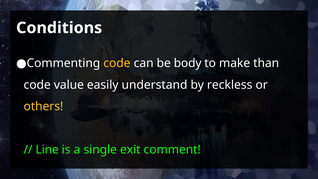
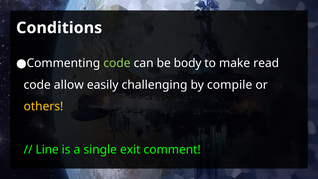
code colour: yellow -> light green (117, 63)
than: than -> read (266, 63)
value: value -> allow (69, 85)
understand: understand -> challenging (155, 85)
reckless: reckless -> compile (230, 85)
